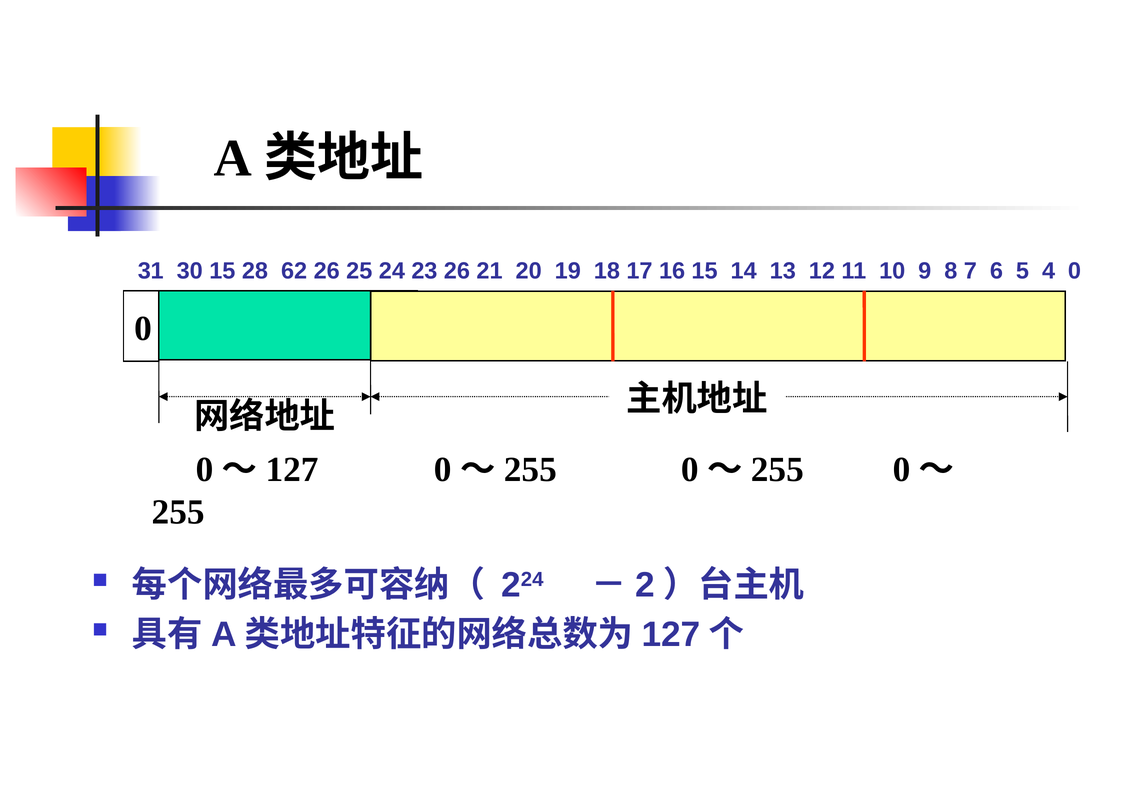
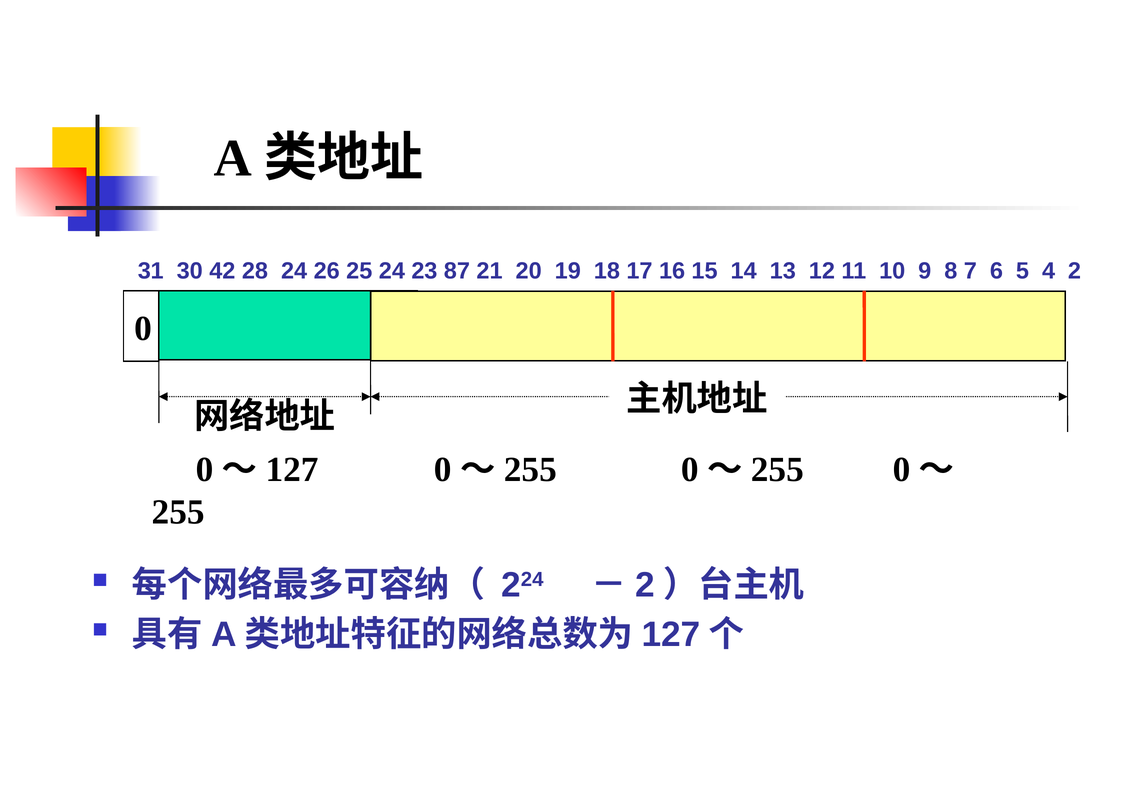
30 15: 15 -> 42 (222, 271)
28 62: 62 -> 24 (294, 271)
23 26: 26 -> 87 (457, 271)
4 0: 0 -> 2 (1074, 271)
